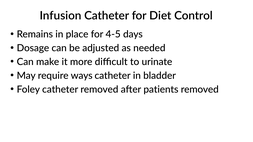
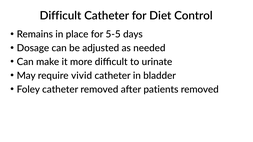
Infusion: Infusion -> Difficult (61, 16)
4-5: 4-5 -> 5-5 (113, 34)
ways: ways -> vivid (82, 76)
